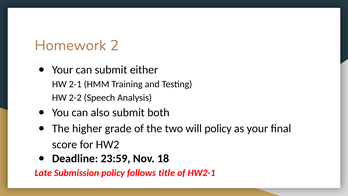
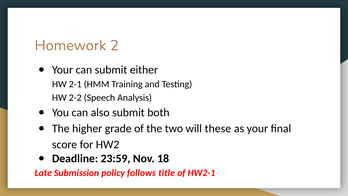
will policy: policy -> these (218, 128)
